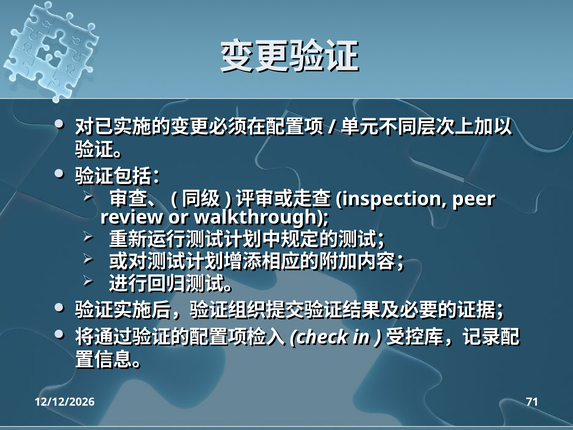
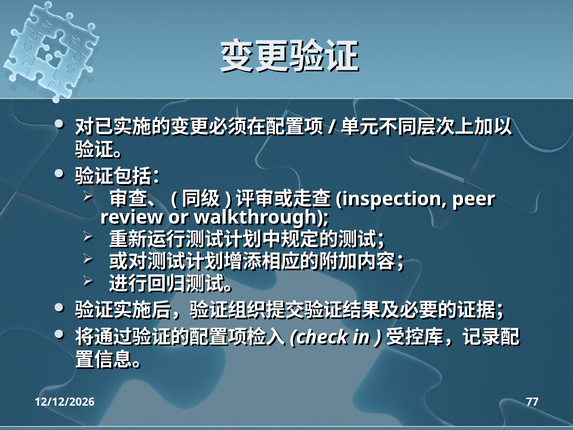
71: 71 -> 77 (532, 402)
